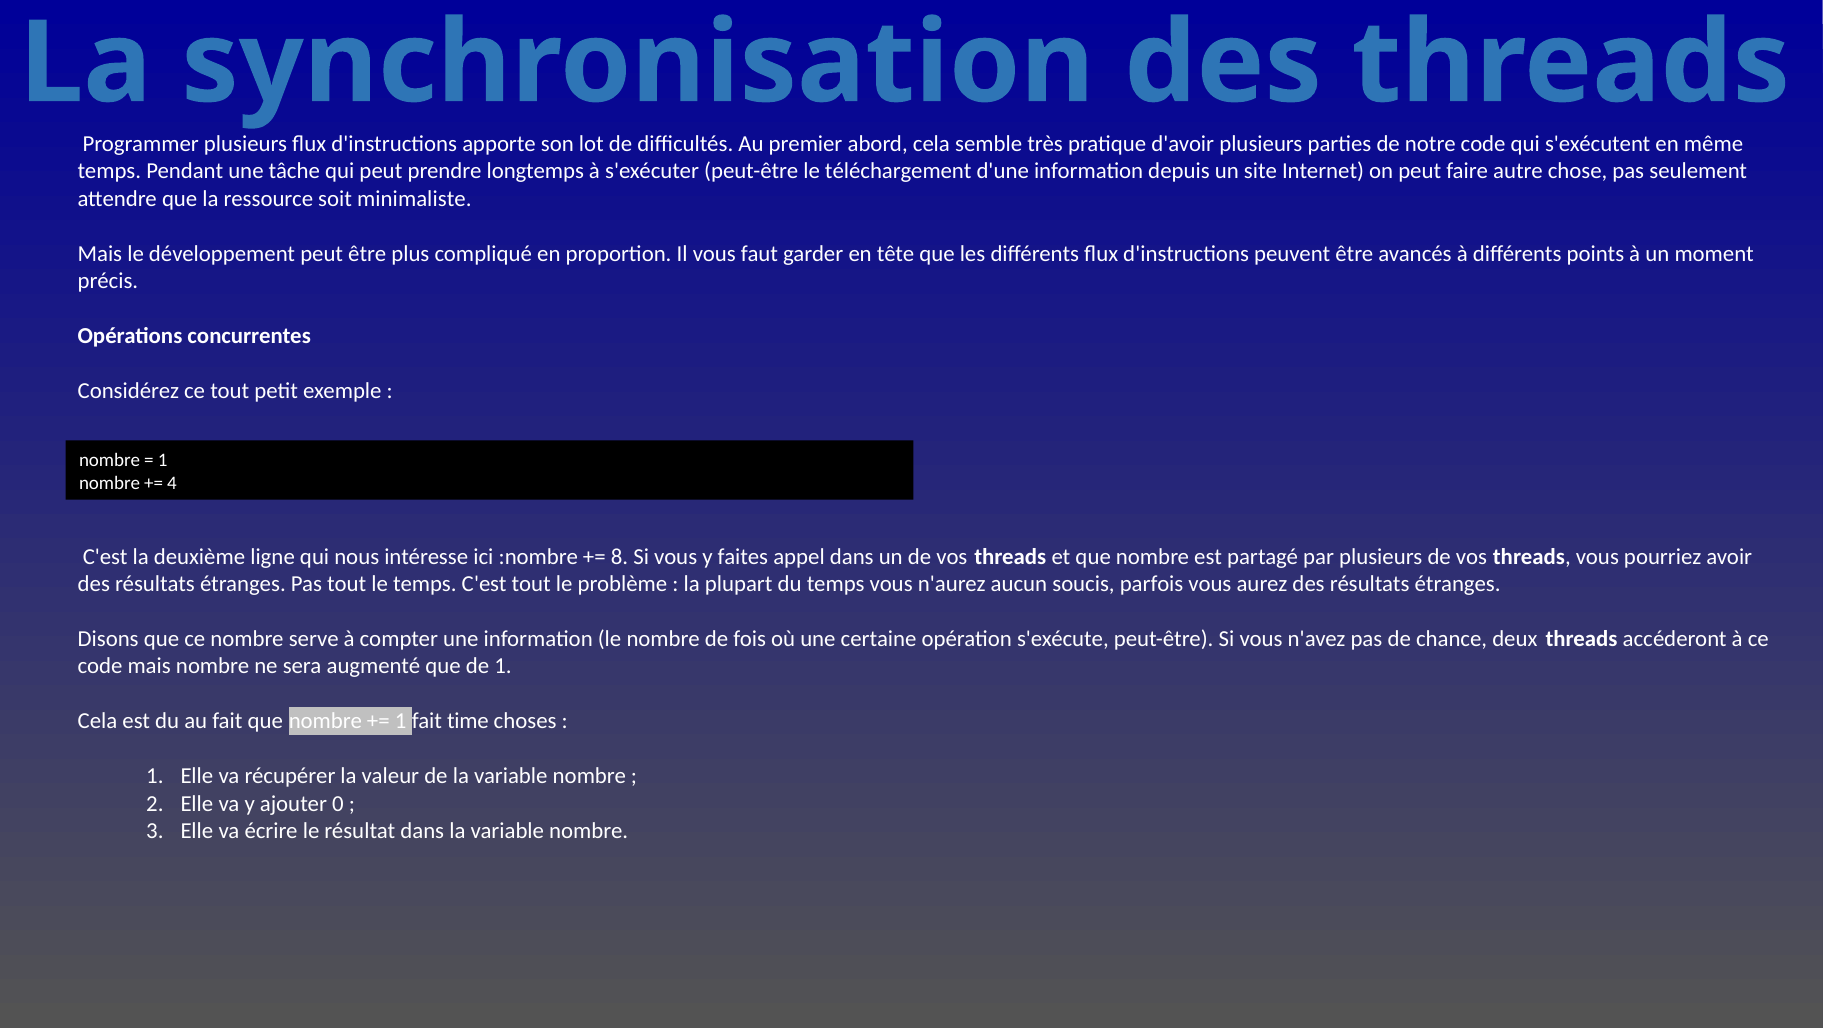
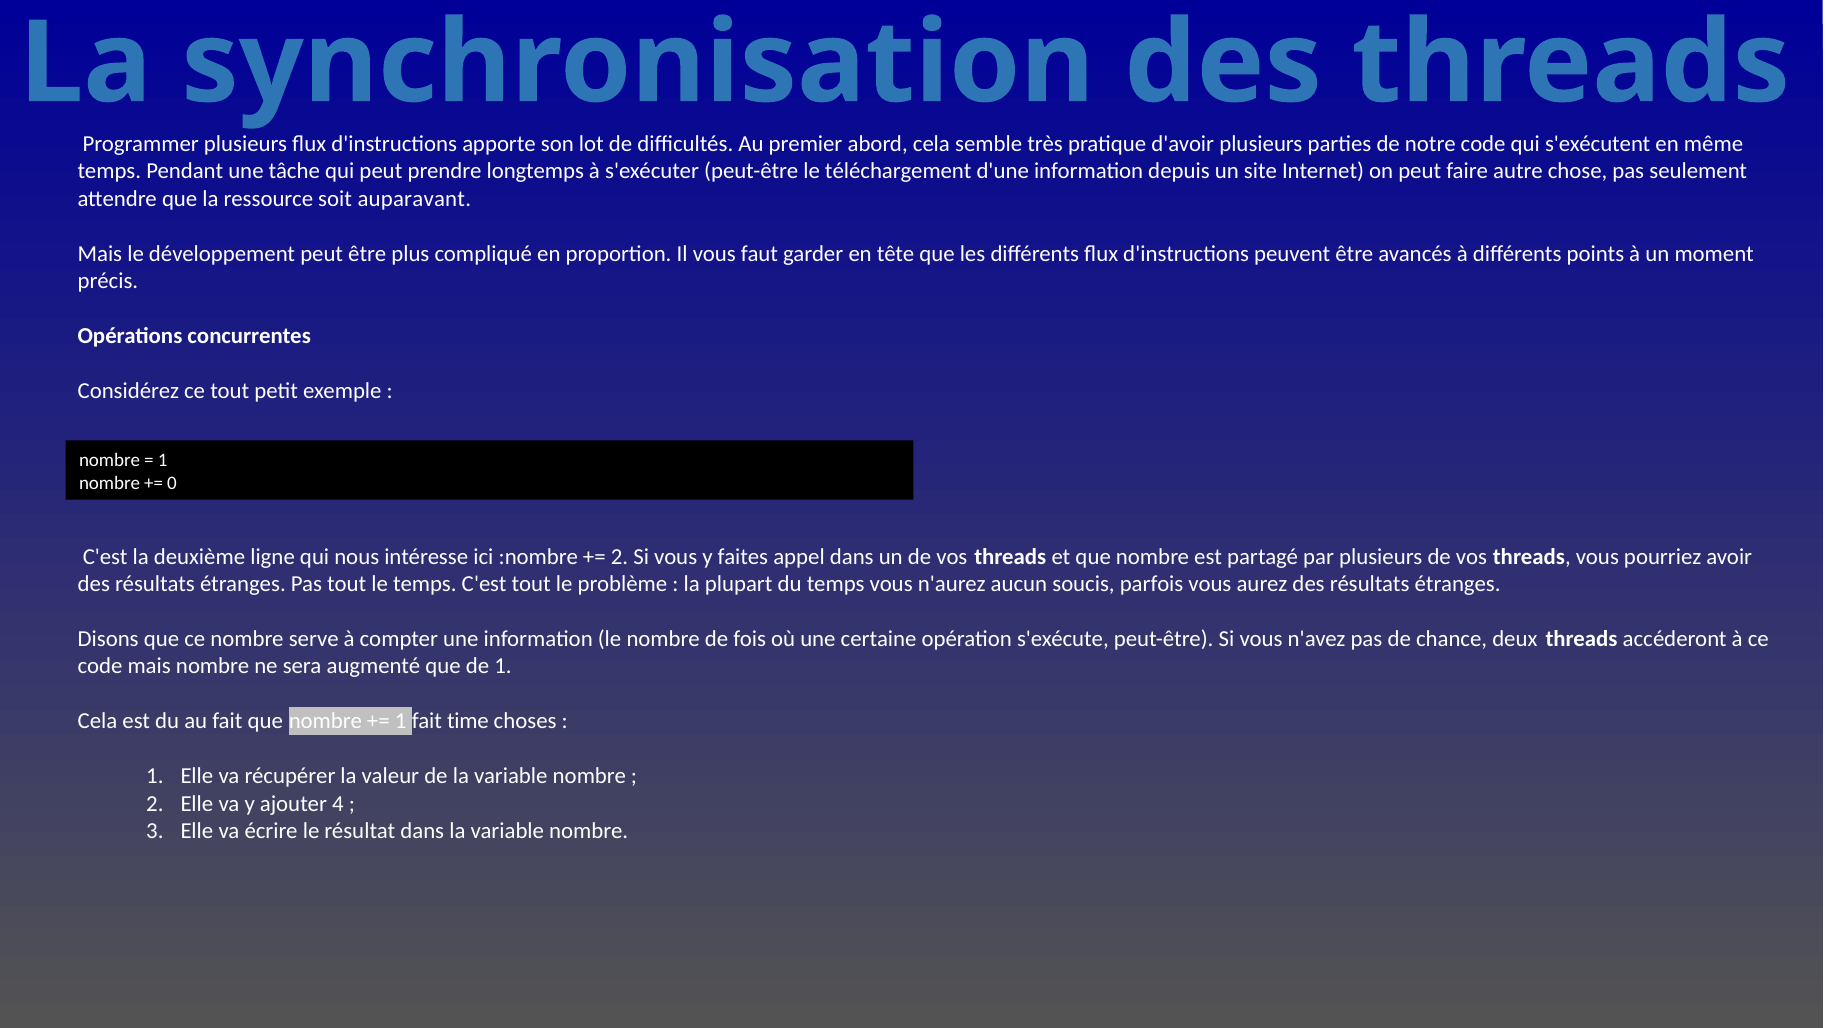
minimaliste: minimaliste -> auparavant (414, 199)
4: 4 -> 0 (172, 483)
8: 8 -> 2 (619, 557)
0: 0 -> 4 (338, 803)
